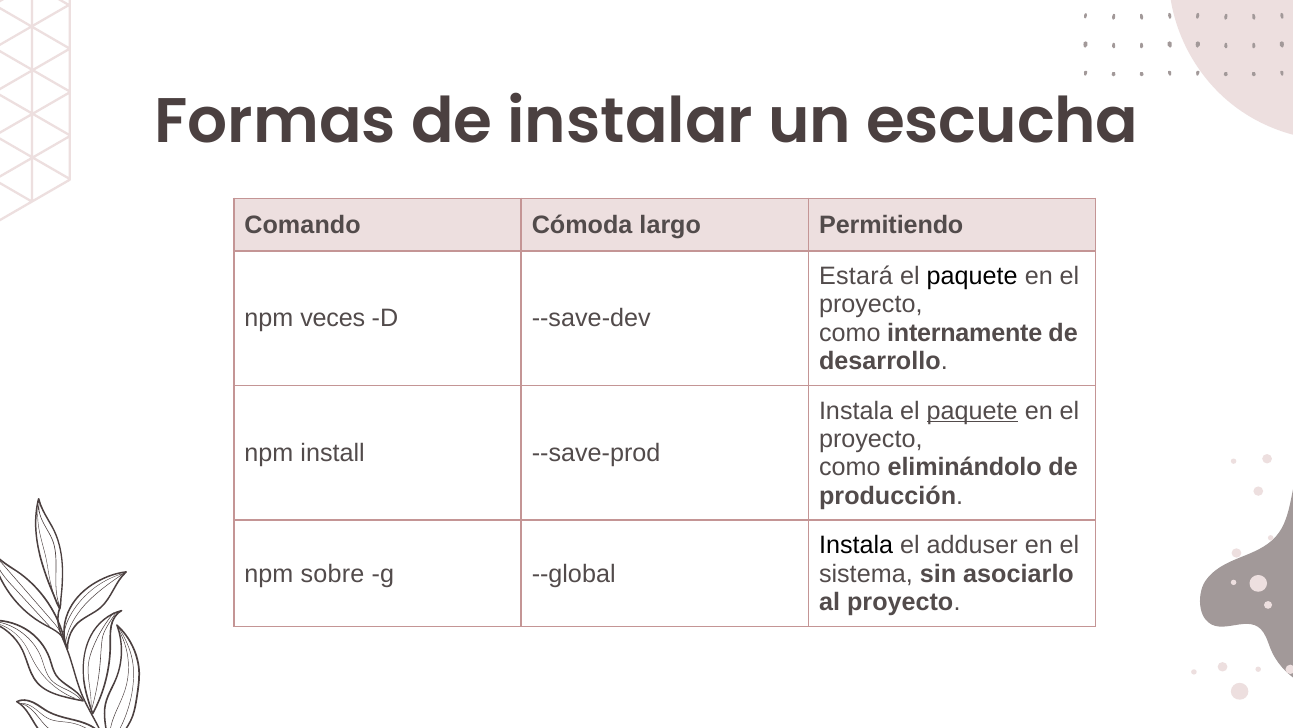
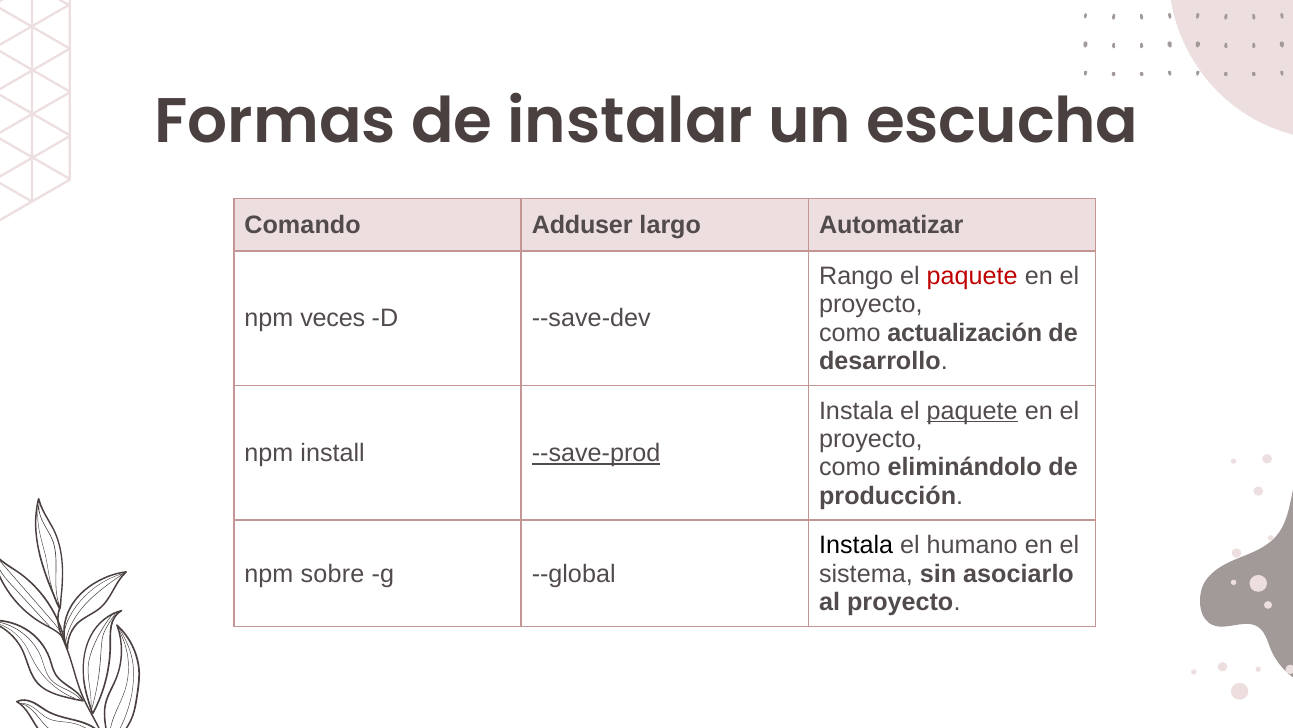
Cómoda: Cómoda -> Adduser (582, 225)
Permitiendo: Permitiendo -> Automatizar (891, 225)
Estará: Estará -> Rango (856, 276)
paquete colour: black -> red (972, 276)
internamente: internamente -> actualización (965, 332)
--save-prod underline: none -> present (596, 453)
adduser: adduser -> humano (972, 545)
